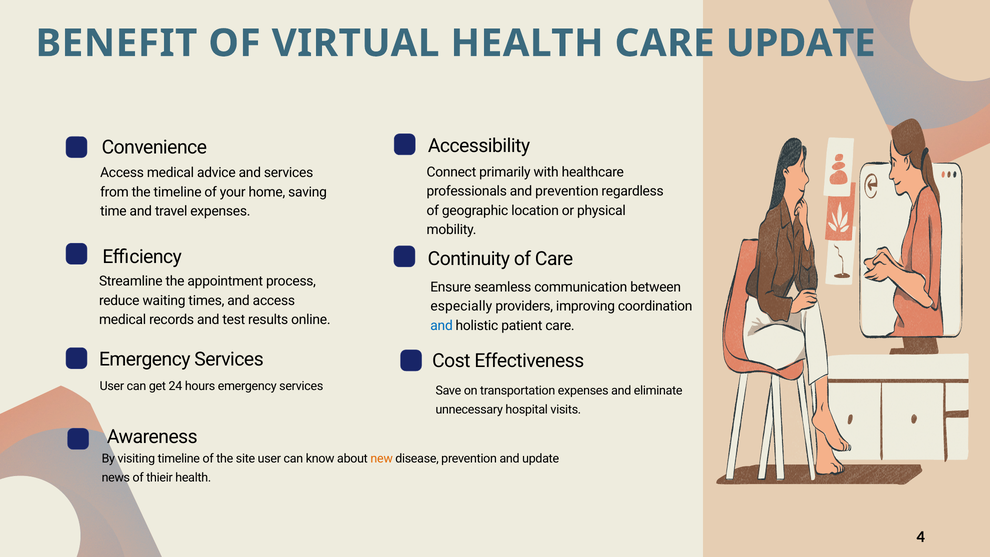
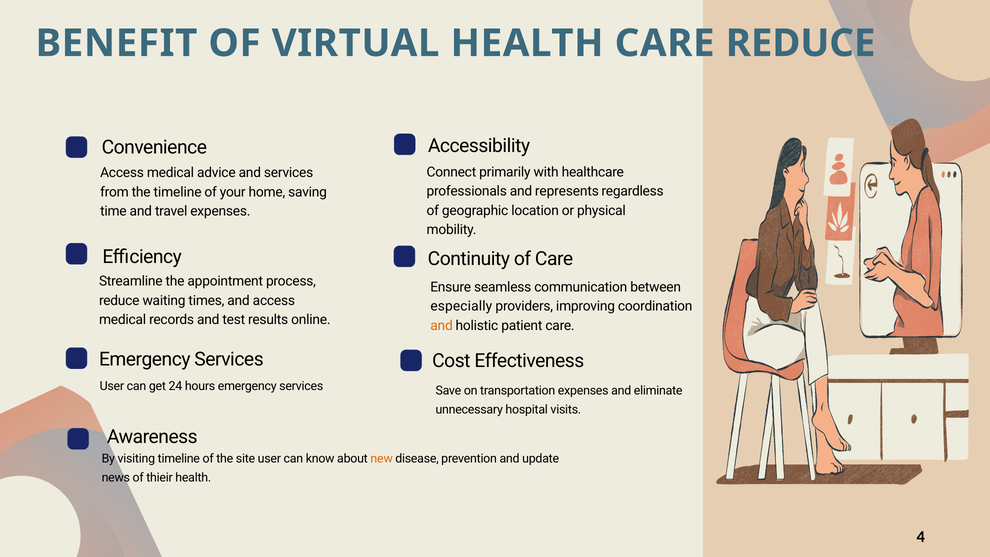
CARE UPDATE: UPDATE -> REDUCE (801, 43)
and prevention: prevention -> represents (567, 191)
and colour: blue -> orange (442, 325)
